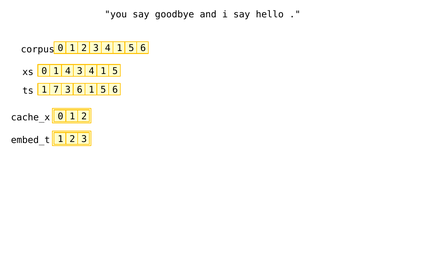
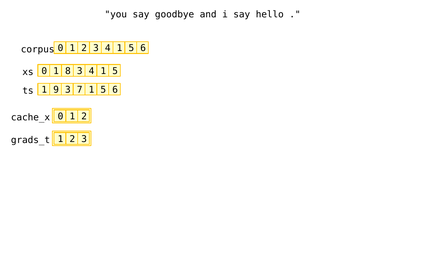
1 4: 4 -> 8 (68, 71)
7: 7 -> 9 (56, 90)
3 6: 6 -> 7 (80, 90)
embed_t: embed_t -> grads_t (30, 140)
